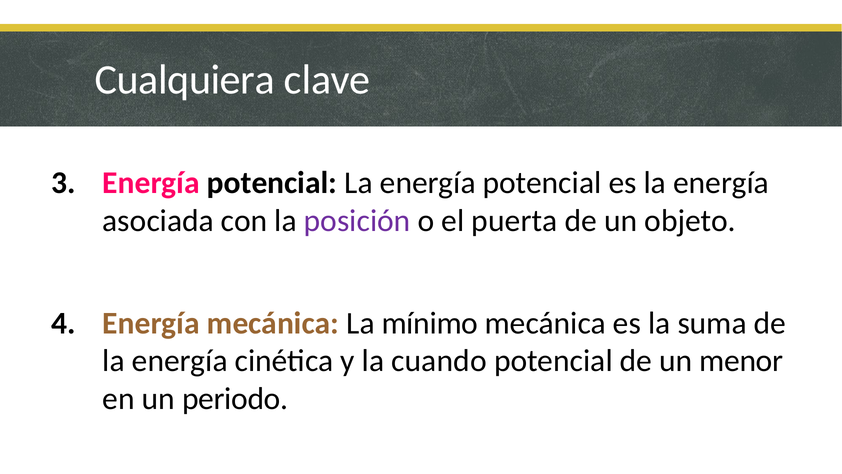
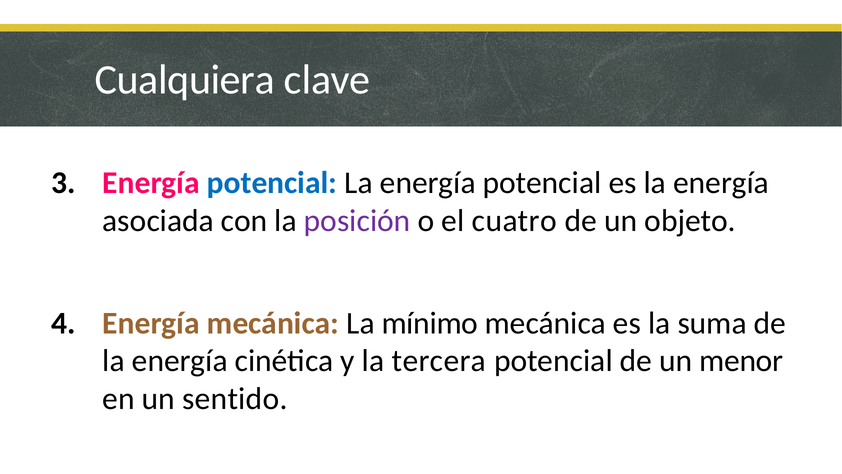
potencial colour: black -> blue (272, 183)
puerta: puerta -> cuatro (514, 221)
cuando: cuando -> tercera (439, 361)
periodo: periodo -> sentido (235, 399)
